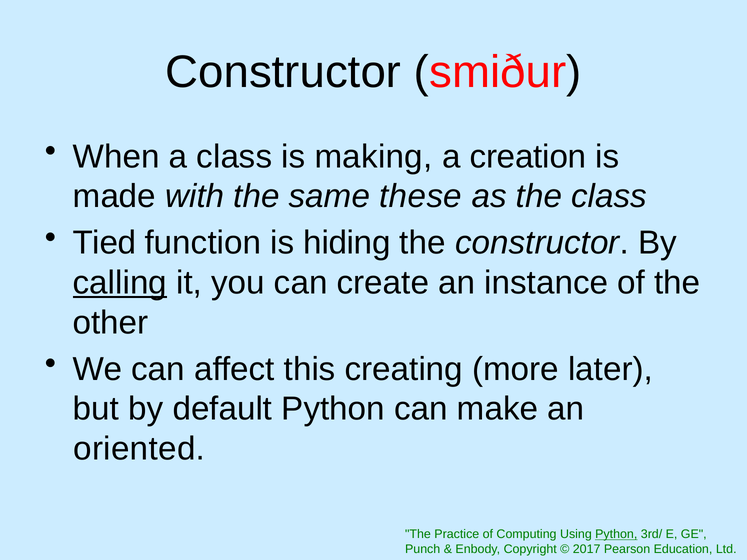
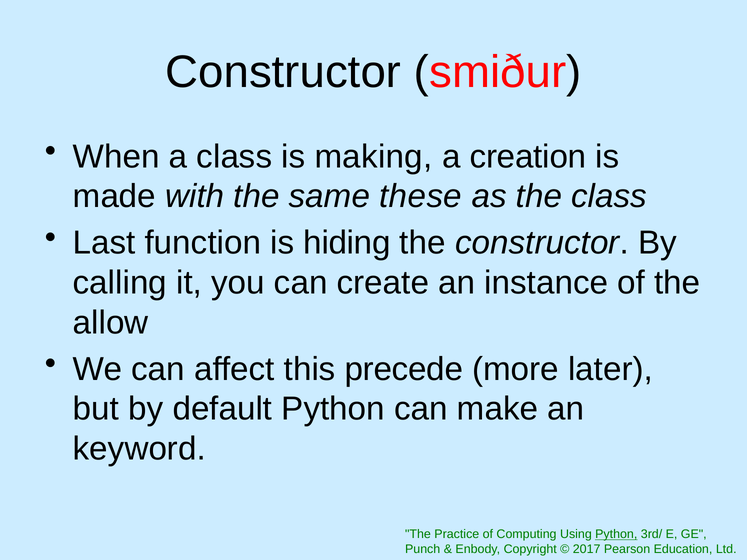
Tied: Tied -> Last (104, 243)
calling underline: present -> none (120, 283)
other: other -> allow (111, 323)
creating: creating -> precede (404, 369)
oriented: oriented -> keyword (139, 449)
